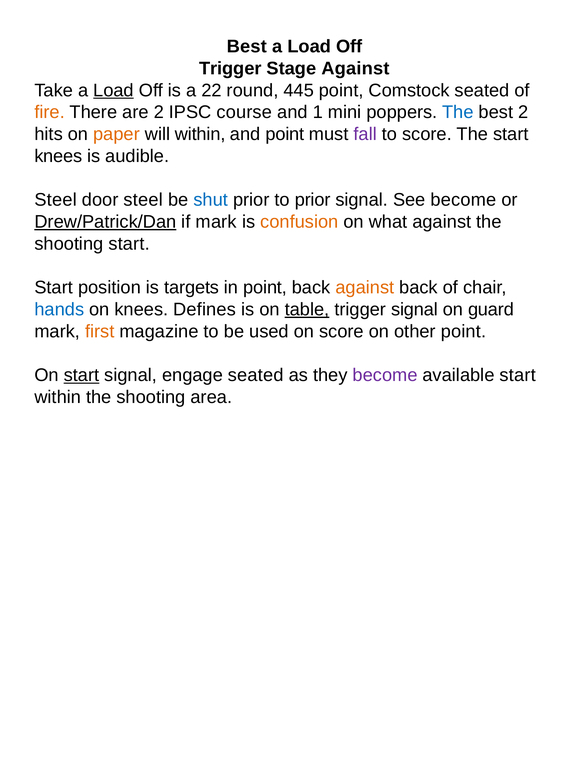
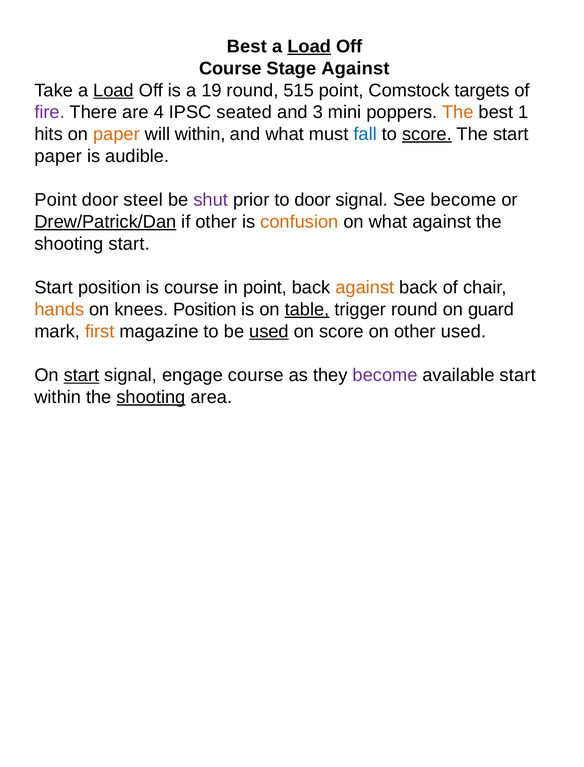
Load underline: none -> present (309, 46)
Trigger: Trigger -> Course (230, 68)
22: 22 -> 19 (212, 90)
445: 445 -> 515 (299, 90)
Comstock seated: seated -> targets (482, 90)
fire colour: orange -> purple (50, 112)
are 2: 2 -> 4 (159, 112)
course: course -> seated (244, 112)
1: 1 -> 3 (318, 112)
The colour: blue -> orange (458, 112)
best 2: 2 -> 1 (523, 112)
and point: point -> what (285, 134)
fall colour: purple -> blue (365, 134)
score underline: none -> present (427, 134)
knees: knees -> paper (58, 156)
Steel: Steel -> Point (56, 200)
shut colour: blue -> purple (211, 200)
to prior: prior -> door (313, 200)
if mark: mark -> other (216, 222)
is targets: targets -> course (192, 287)
hands colour: blue -> orange (59, 309)
knees Defines: Defines -> Position (205, 309)
trigger signal: signal -> round (414, 309)
used underline: none -> present (269, 331)
other point: point -> used (463, 331)
engage seated: seated -> course (256, 375)
shooting underline: none -> present (151, 397)
